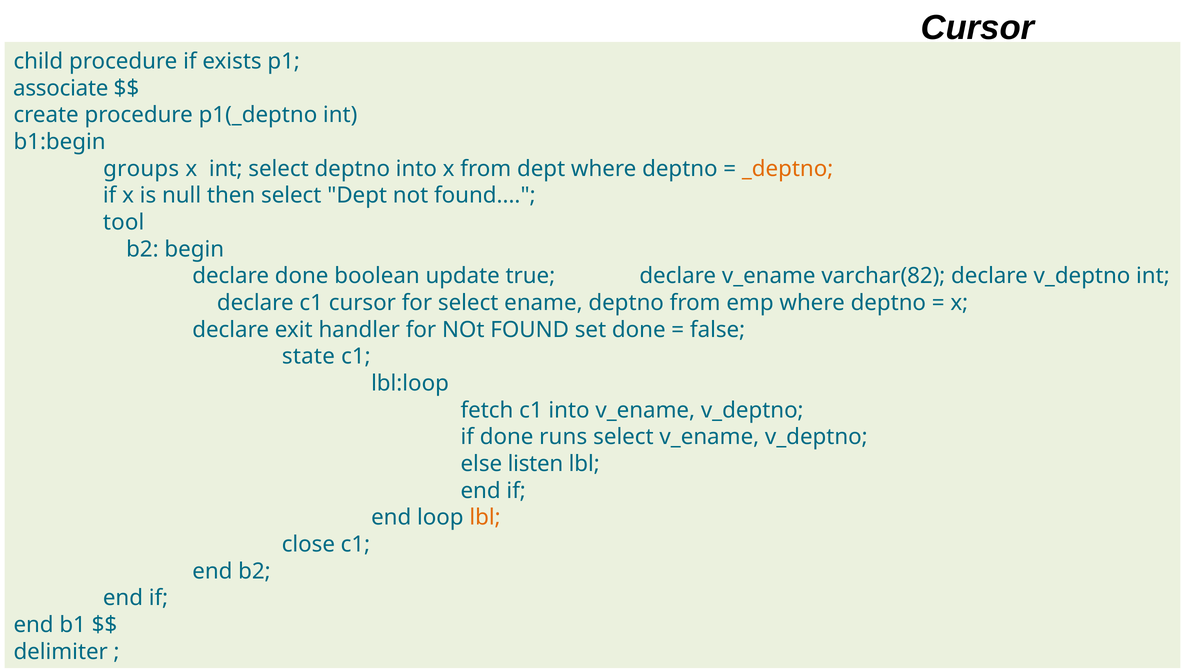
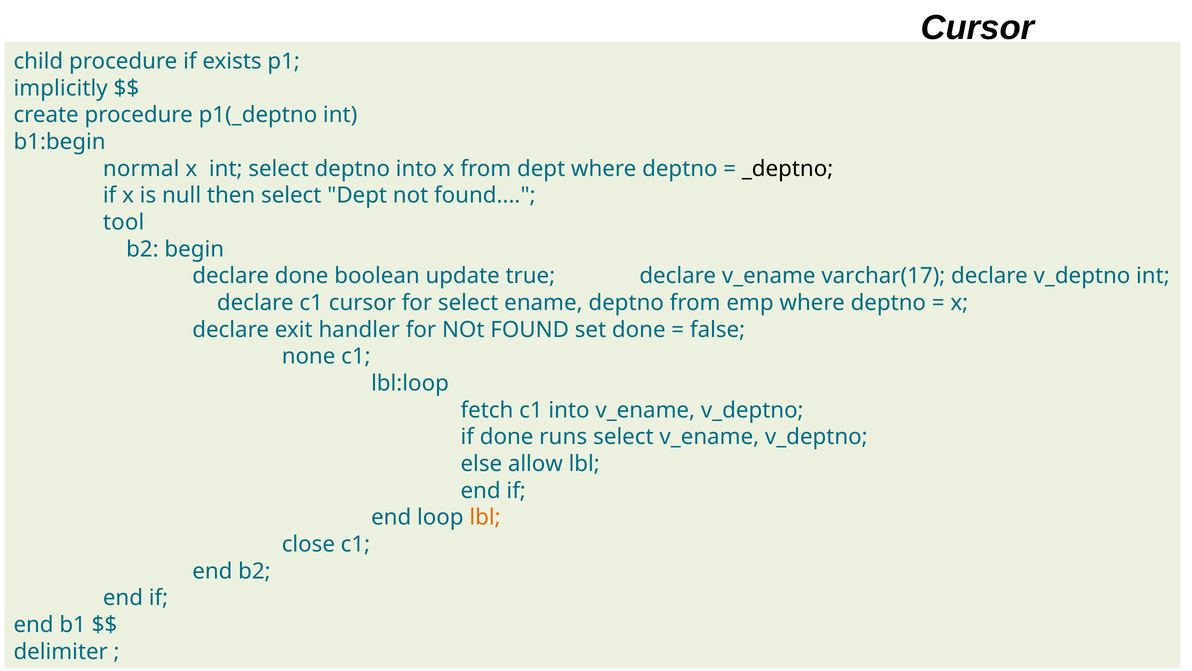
associate: associate -> implicitly (61, 88)
groups: groups -> normal (141, 169)
_deptno colour: orange -> black (788, 169)
varchar(82: varchar(82 -> varchar(17 (883, 276)
state: state -> none (309, 356)
listen: listen -> allow (535, 464)
